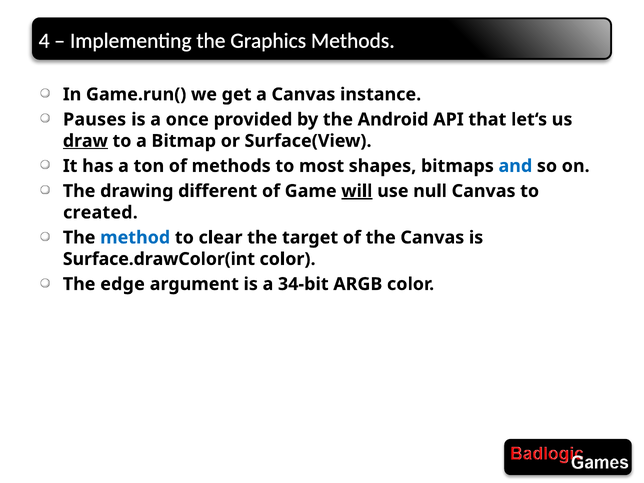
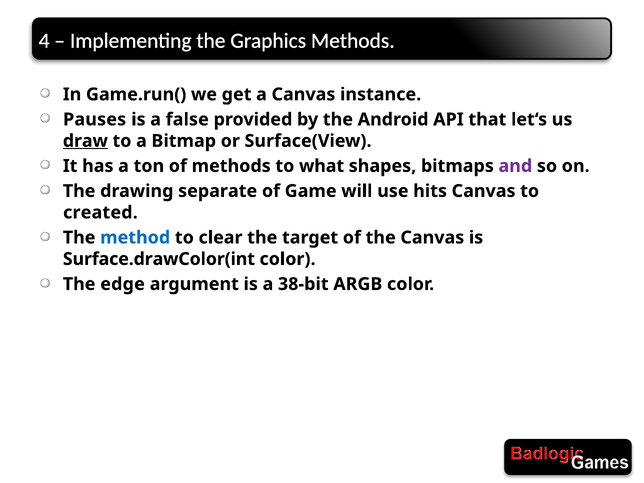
once: once -> false (187, 119)
most: most -> what (322, 166)
and colour: blue -> purple (515, 166)
different: different -> separate (218, 191)
will underline: present -> none (357, 191)
null: null -> hits (430, 191)
34-bit: 34-bit -> 38-bit (303, 284)
